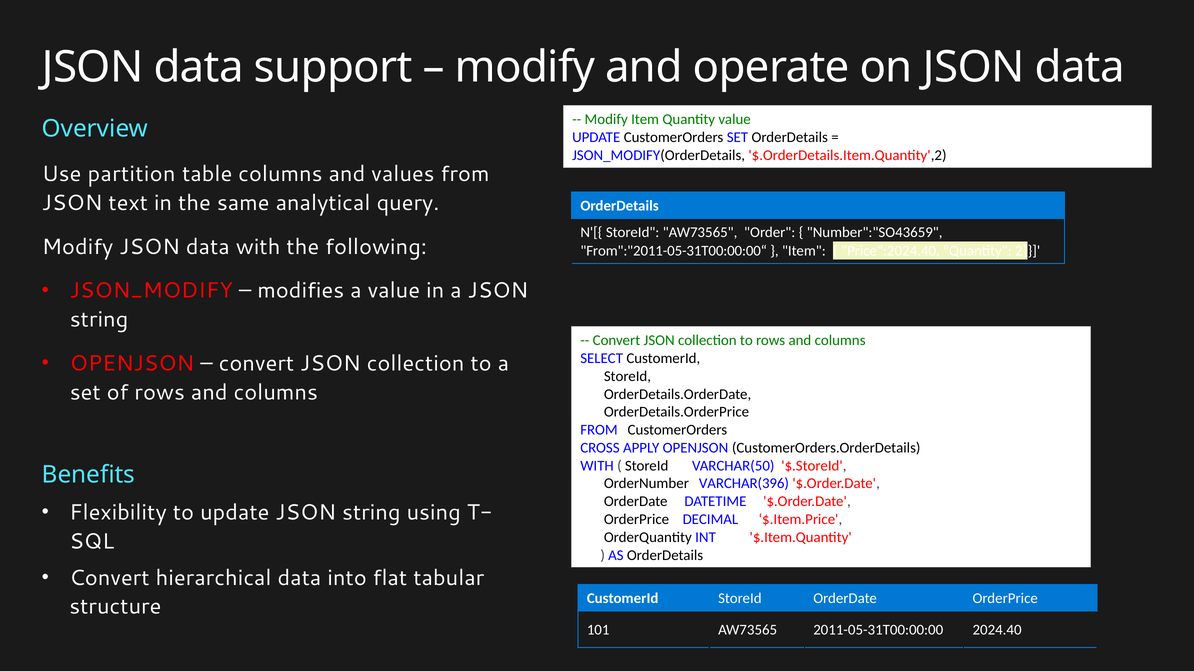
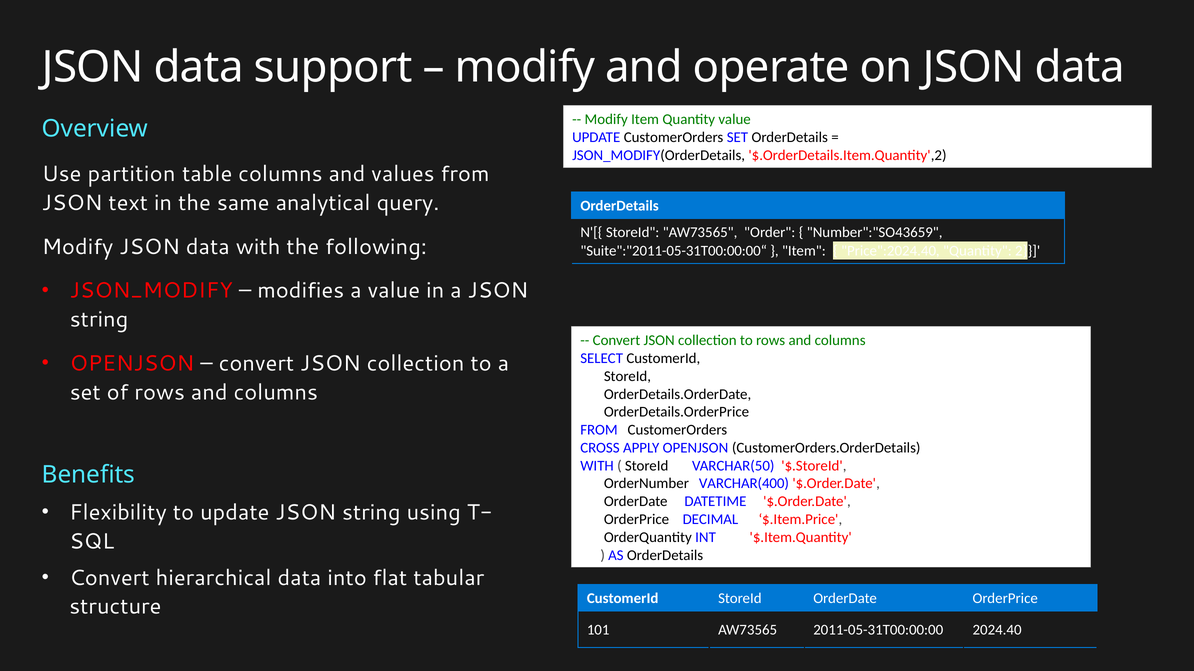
From":"2011-05-31T00:00:00“: From":"2011-05-31T00:00:00“ -> Suite":"2011-05-31T00:00:00“ (674, 251)
VARCHAR(396: VARCHAR(396 -> VARCHAR(400 (744, 484)
